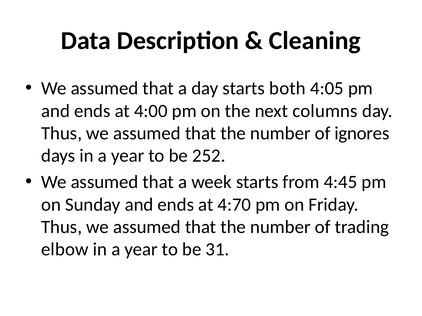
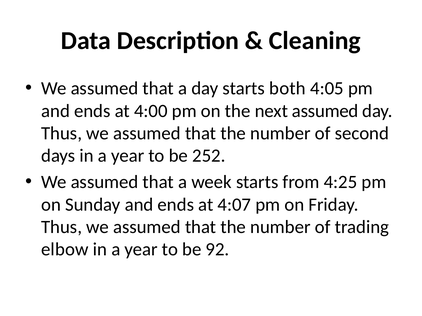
next columns: columns -> assumed (325, 111)
ignores: ignores -> second (362, 134)
4:45: 4:45 -> 4:25 (341, 182)
4:70: 4:70 -> 4:07 (234, 205)
31: 31 -> 92 (217, 250)
